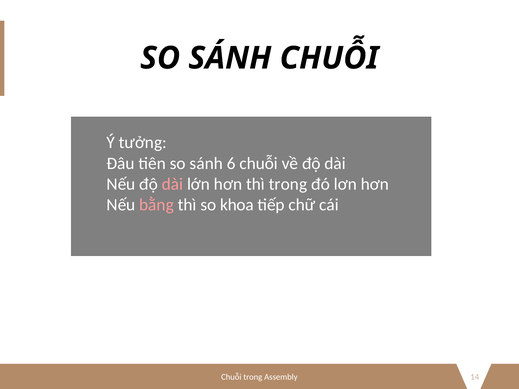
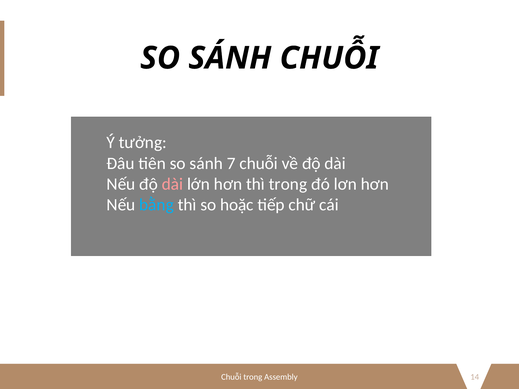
6: 6 -> 7 (231, 163)
bằng colour: pink -> light blue (157, 205)
khoa: khoa -> hoặc (237, 205)
